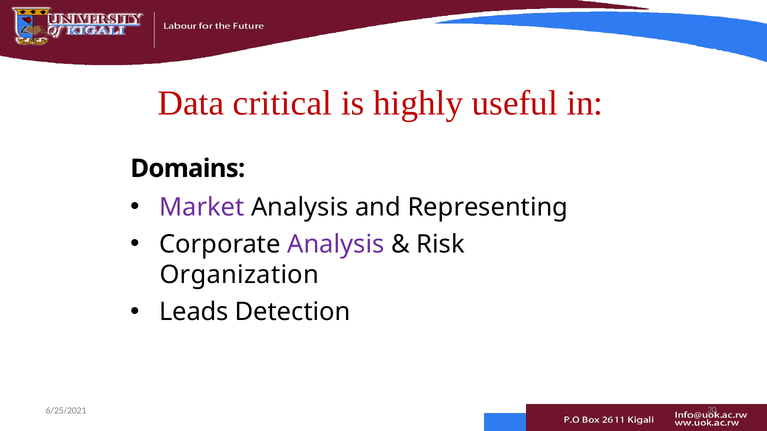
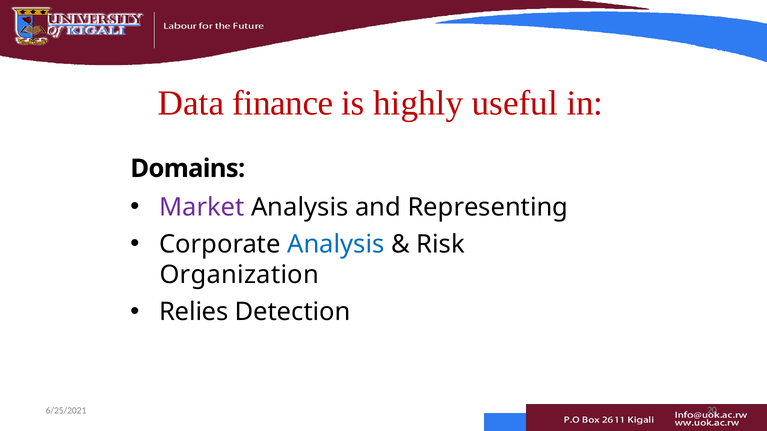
critical: critical -> finance (283, 103)
Analysis colour: purple -> blue (336, 244)
Leads: Leads -> Relies (194, 312)
